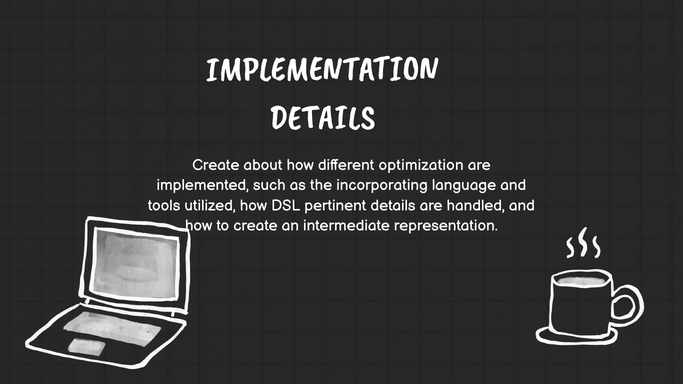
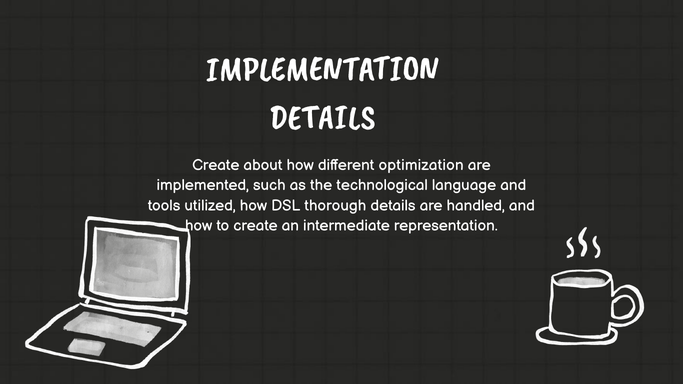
incorporating: incorporating -> technological (382, 185)
pertinent: pertinent -> thorough (335, 206)
